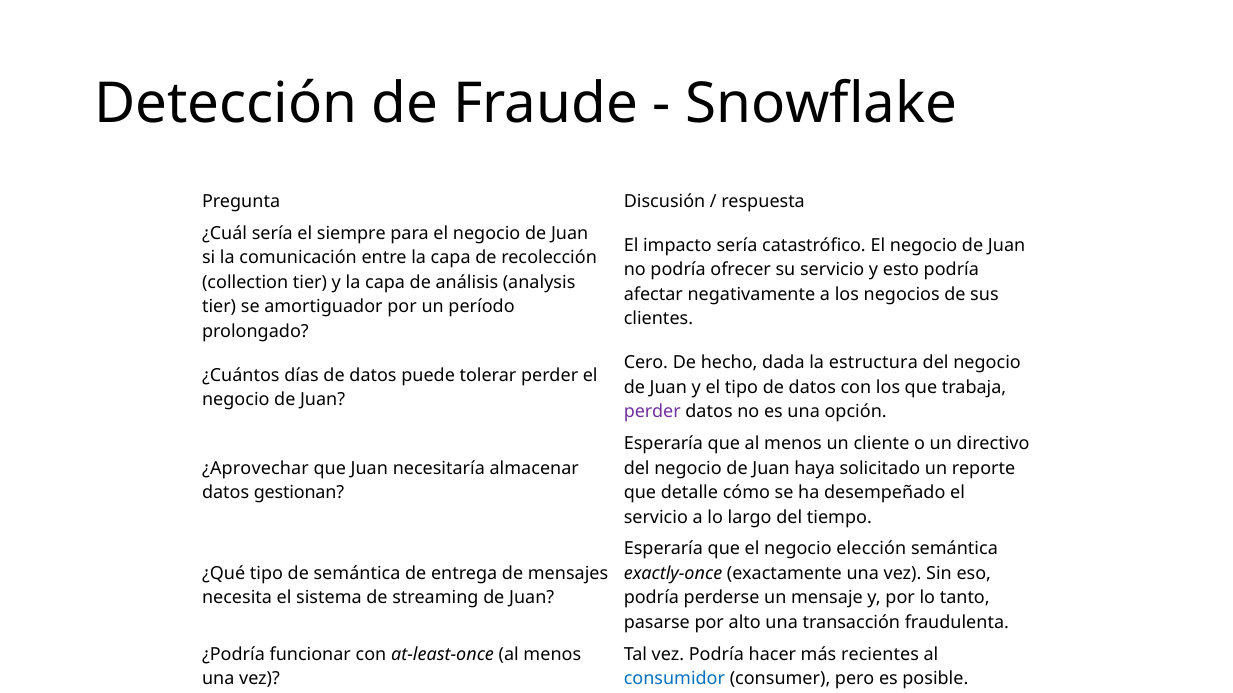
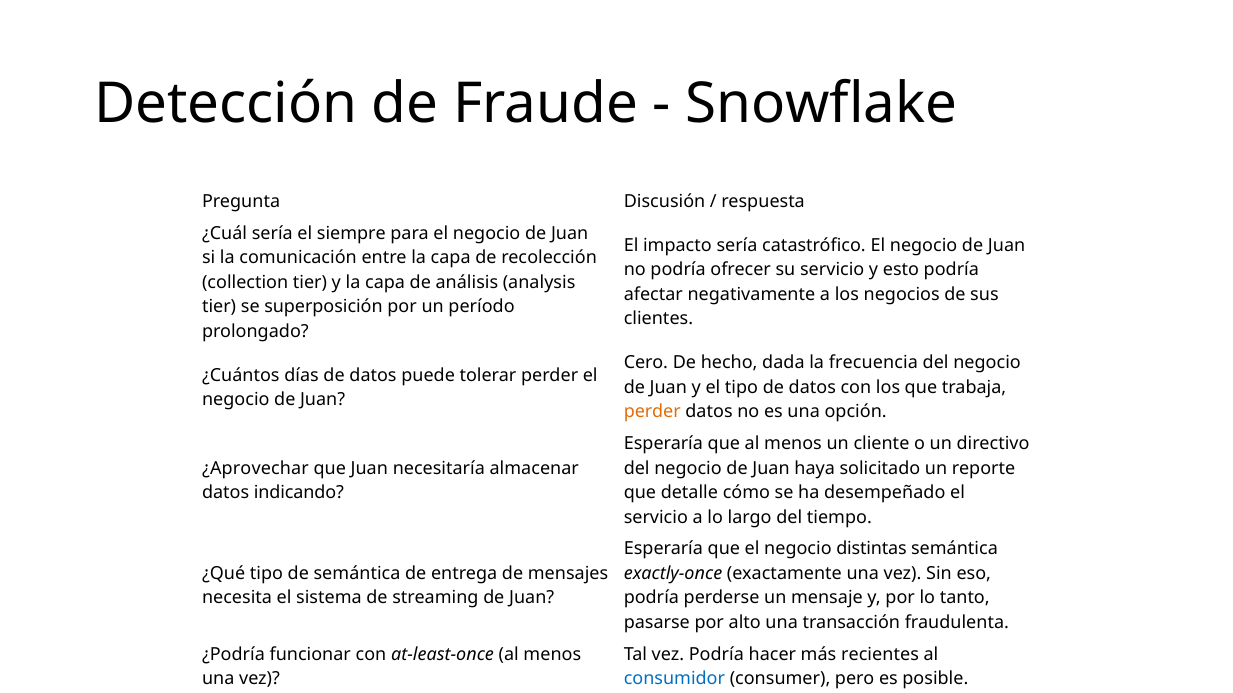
amortiguador: amortiguador -> superposición (323, 307)
estructura: estructura -> frecuencia (873, 363)
perder colour: purple -> orange (652, 412)
gestionan: gestionan -> indicando (299, 493)
elección: elección -> distintas (871, 549)
